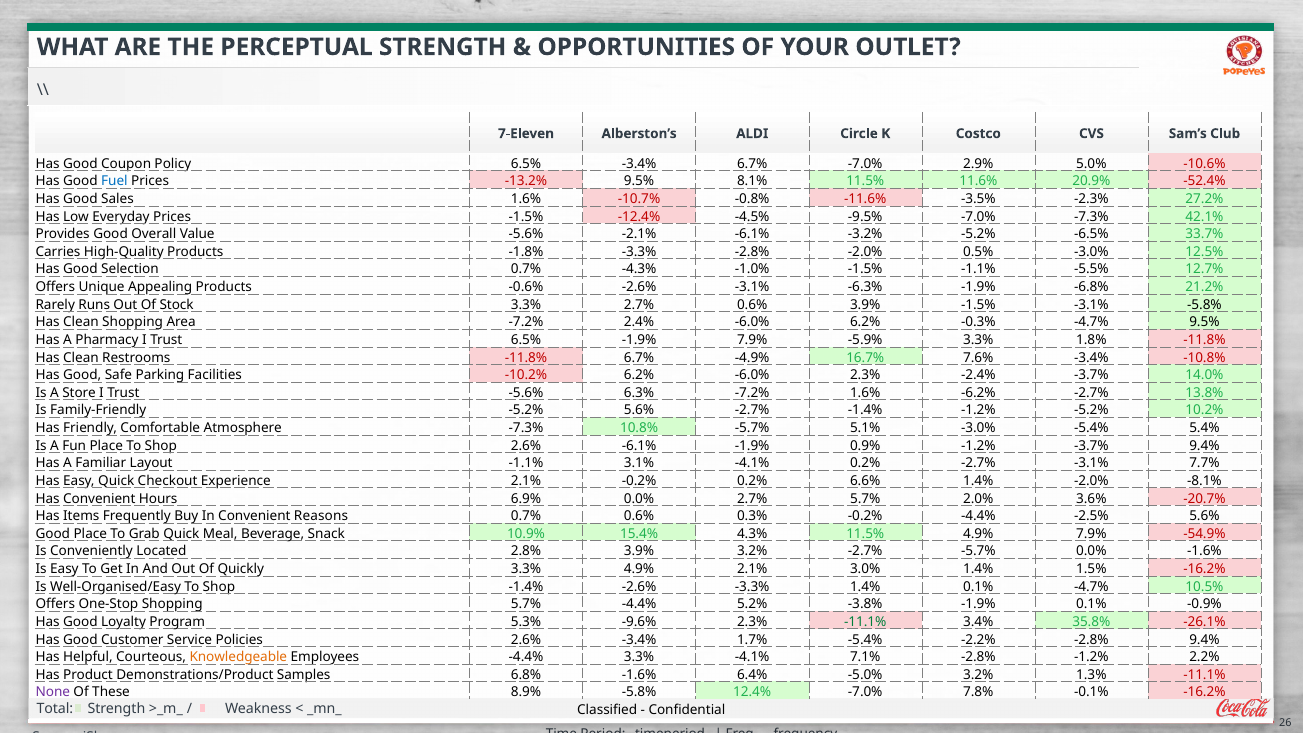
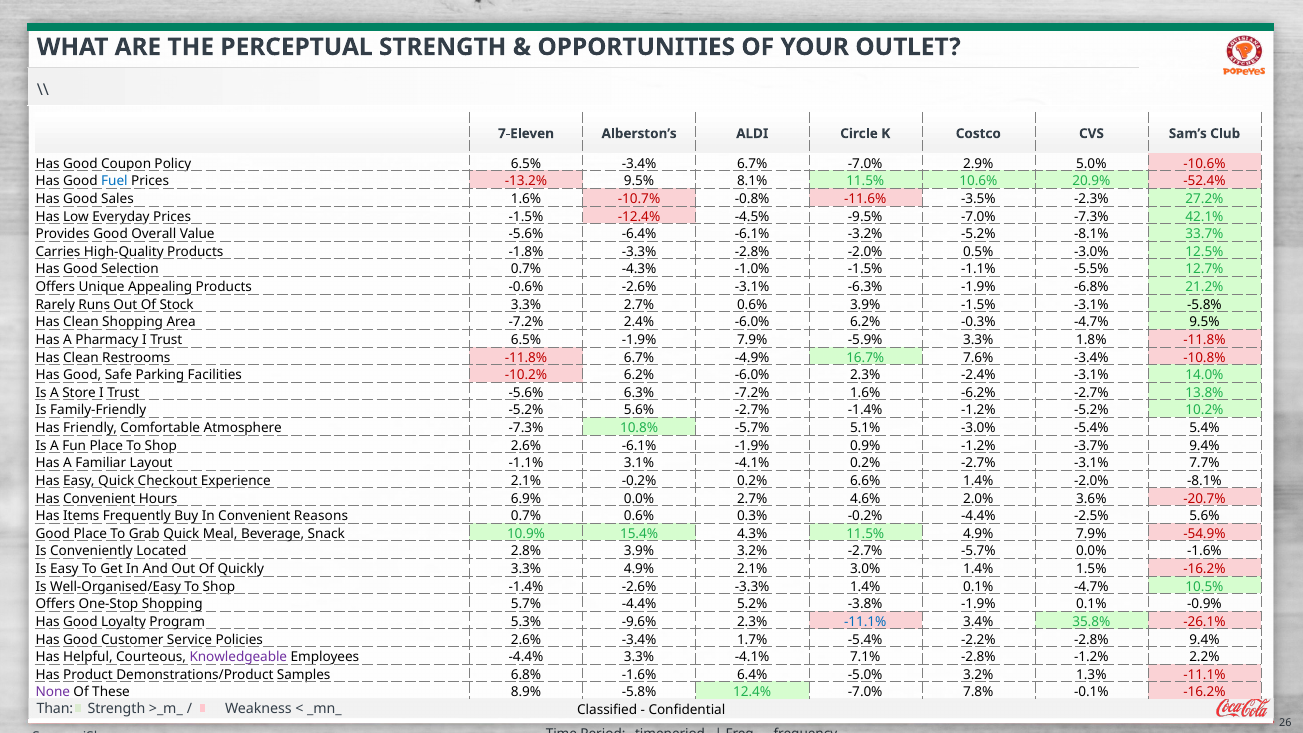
11.6%: 11.6% -> 10.6% (978, 181)
-2.1%: -2.1% -> -6.4% (639, 234)
-5.2% -6.5%: -6.5% -> -8.1% (1091, 234)
-2.4% -3.7%: -3.7% -> -3.1% (1091, 375)
2.7% 5.7%: 5.7% -> 4.6% (865, 499)
-11.1% colour: green -> blue (865, 622)
Knowledgeable colour: orange -> purple (238, 657)
Total: Total -> Than (55, 709)
